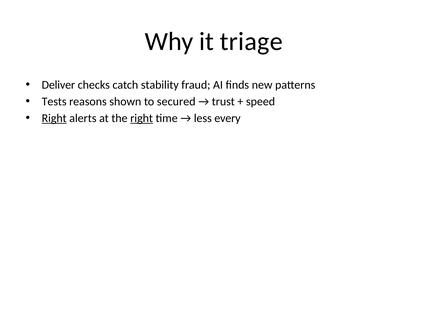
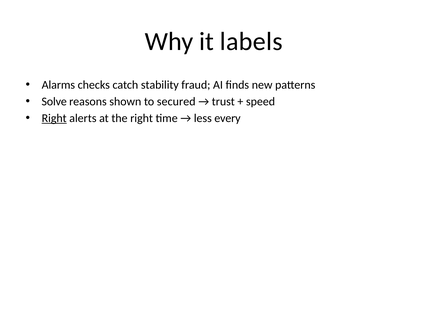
triage: triage -> labels (251, 41)
Deliver: Deliver -> Alarms (58, 85)
Tests: Tests -> Solve (54, 102)
right underline: present -> none (142, 118)
